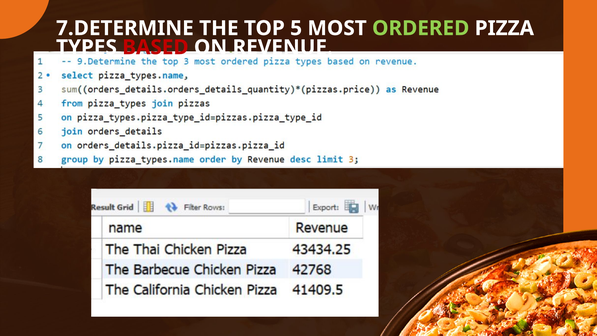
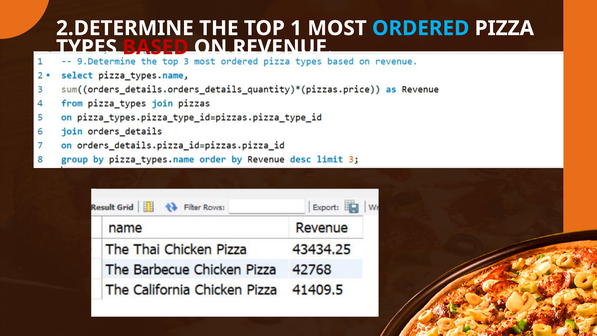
7.DETERMINE: 7.DETERMINE -> 2.DETERMINE (125, 28)
5: 5 -> 1 (296, 28)
ORDERED colour: light green -> light blue (421, 28)
